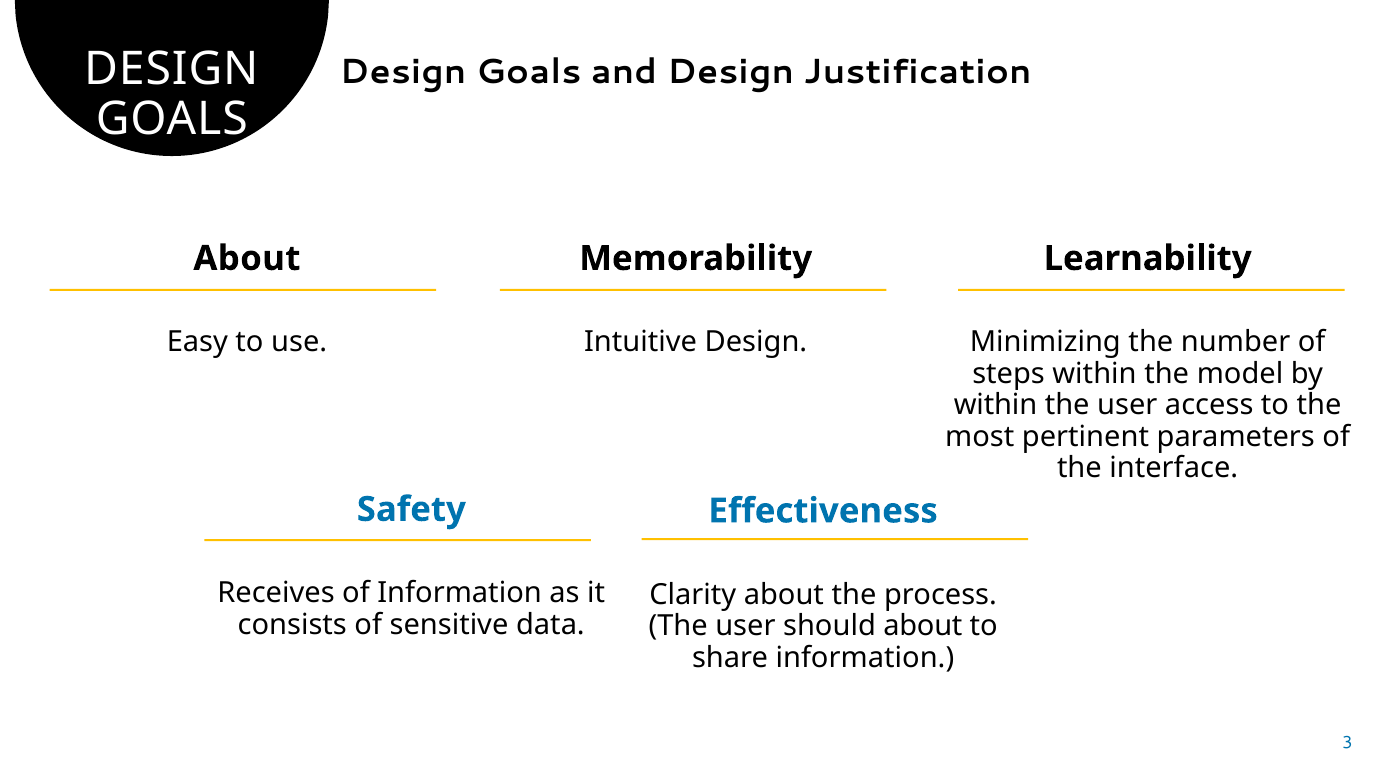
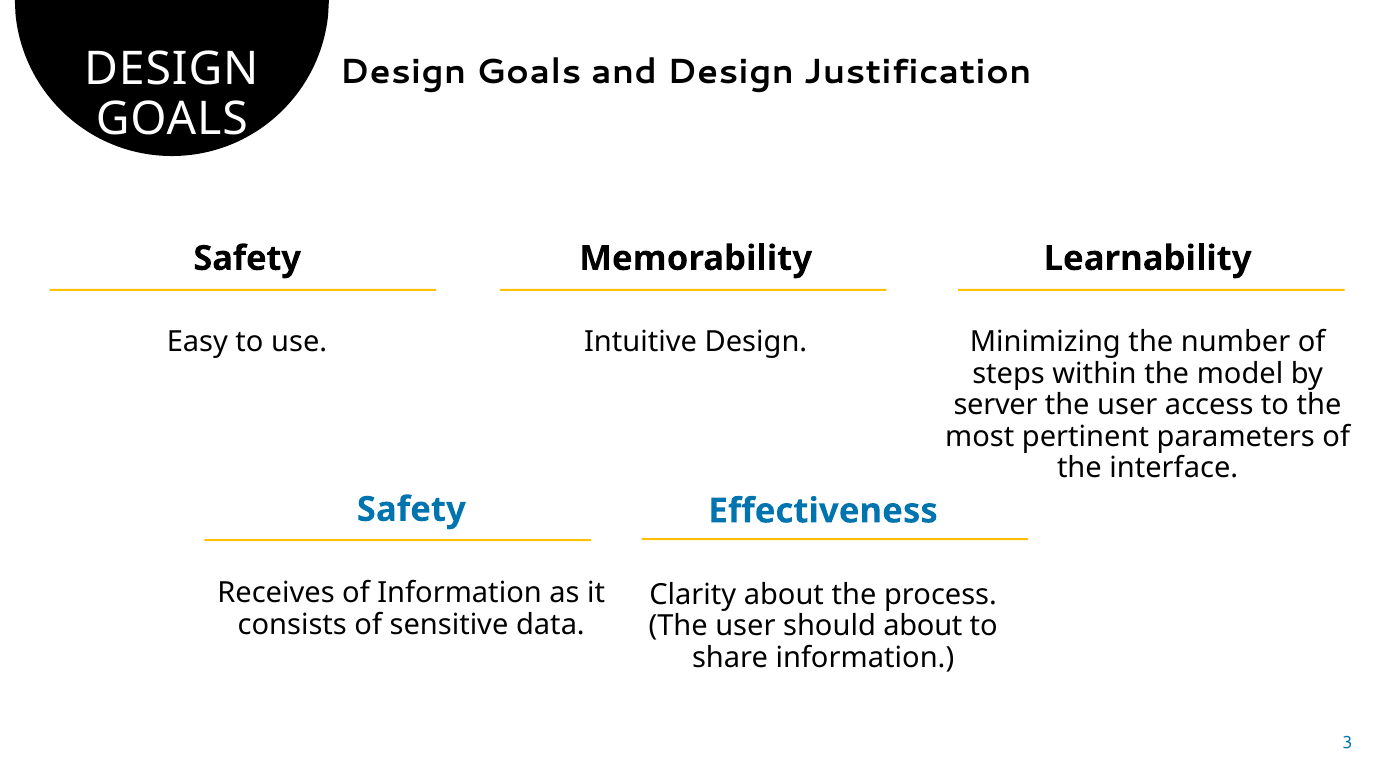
About: About -> Safety (247, 258)
within: within -> server (996, 405)
